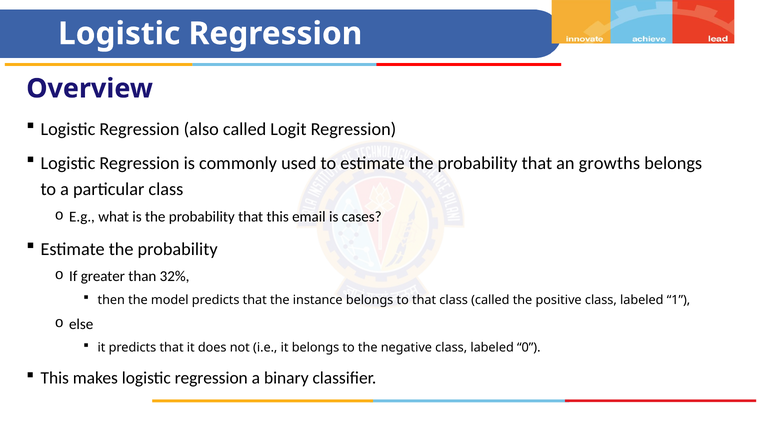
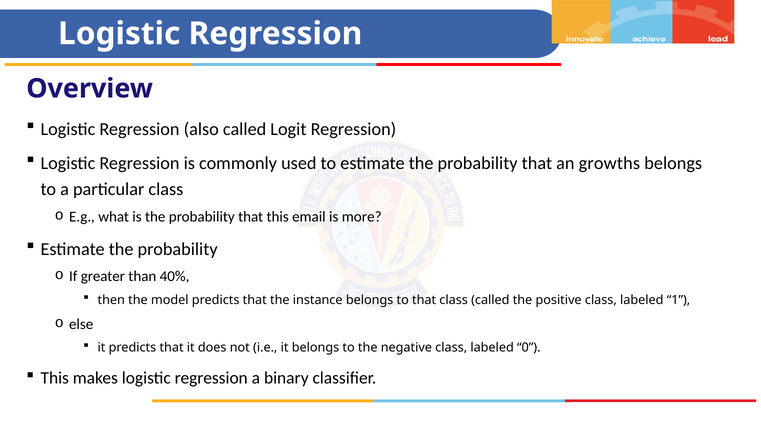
cases: cases -> more (362, 217)
32%: 32% -> 40% (175, 276)
